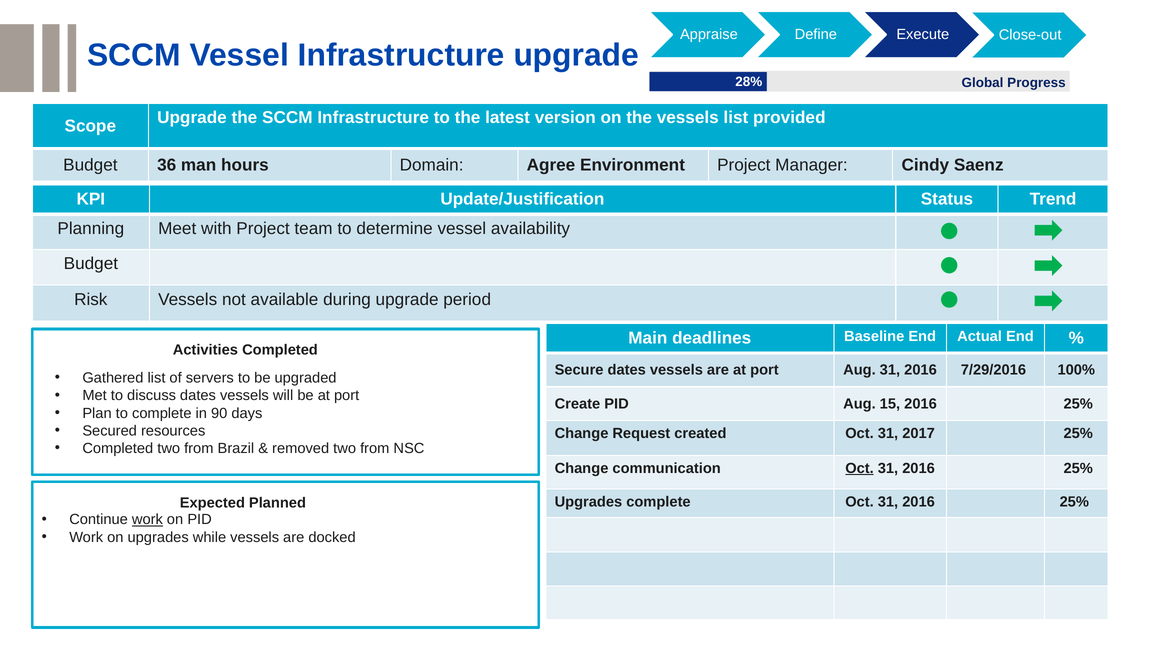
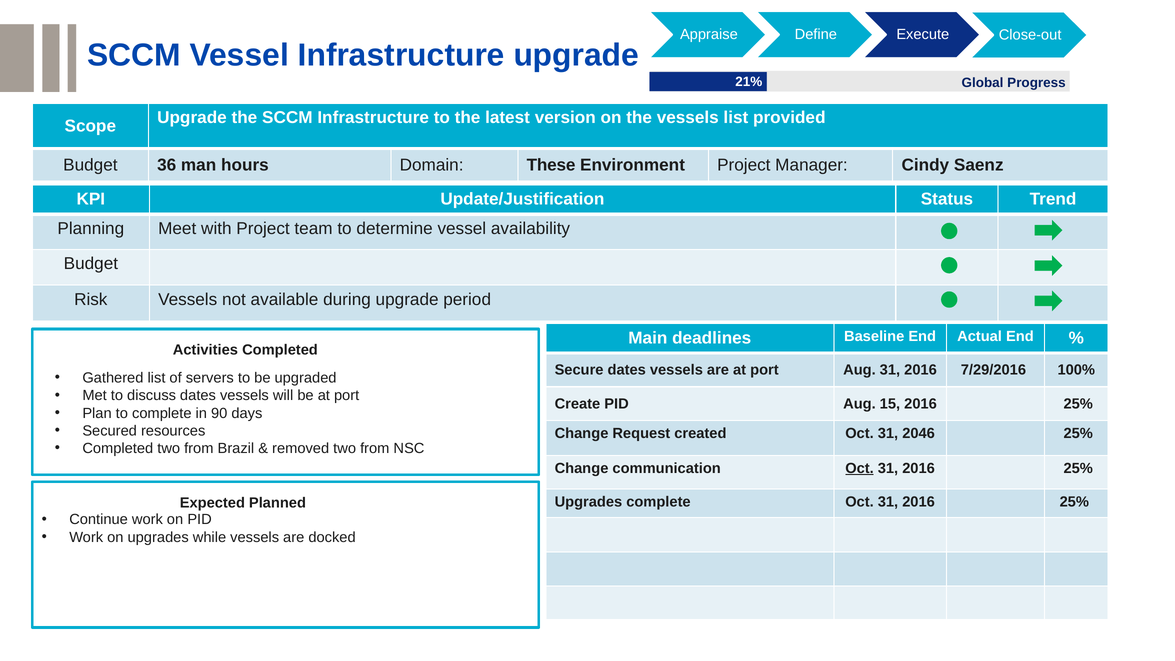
28%: 28% -> 21% (749, 82)
Agree: Agree -> These (551, 165)
2017: 2017 -> 2046 (919, 433)
work underline: present -> none (147, 519)
